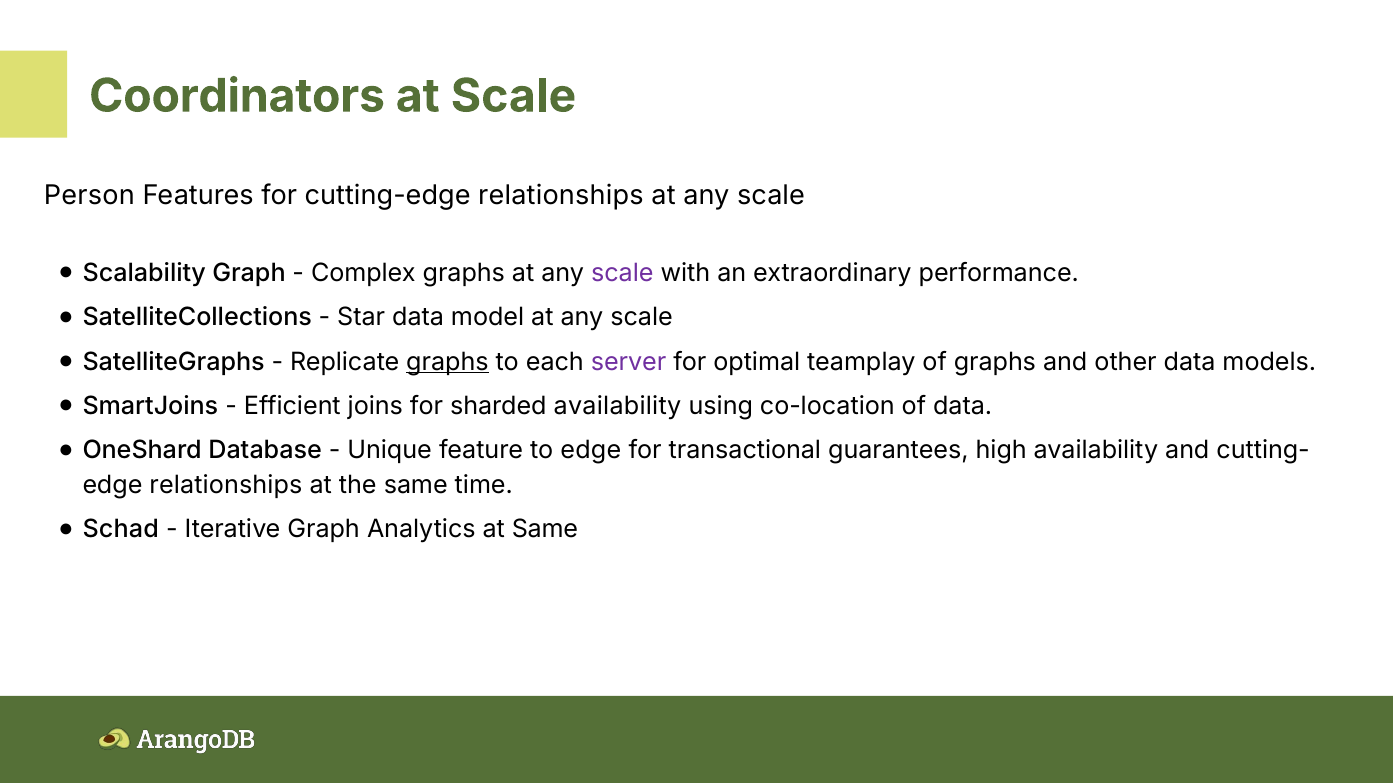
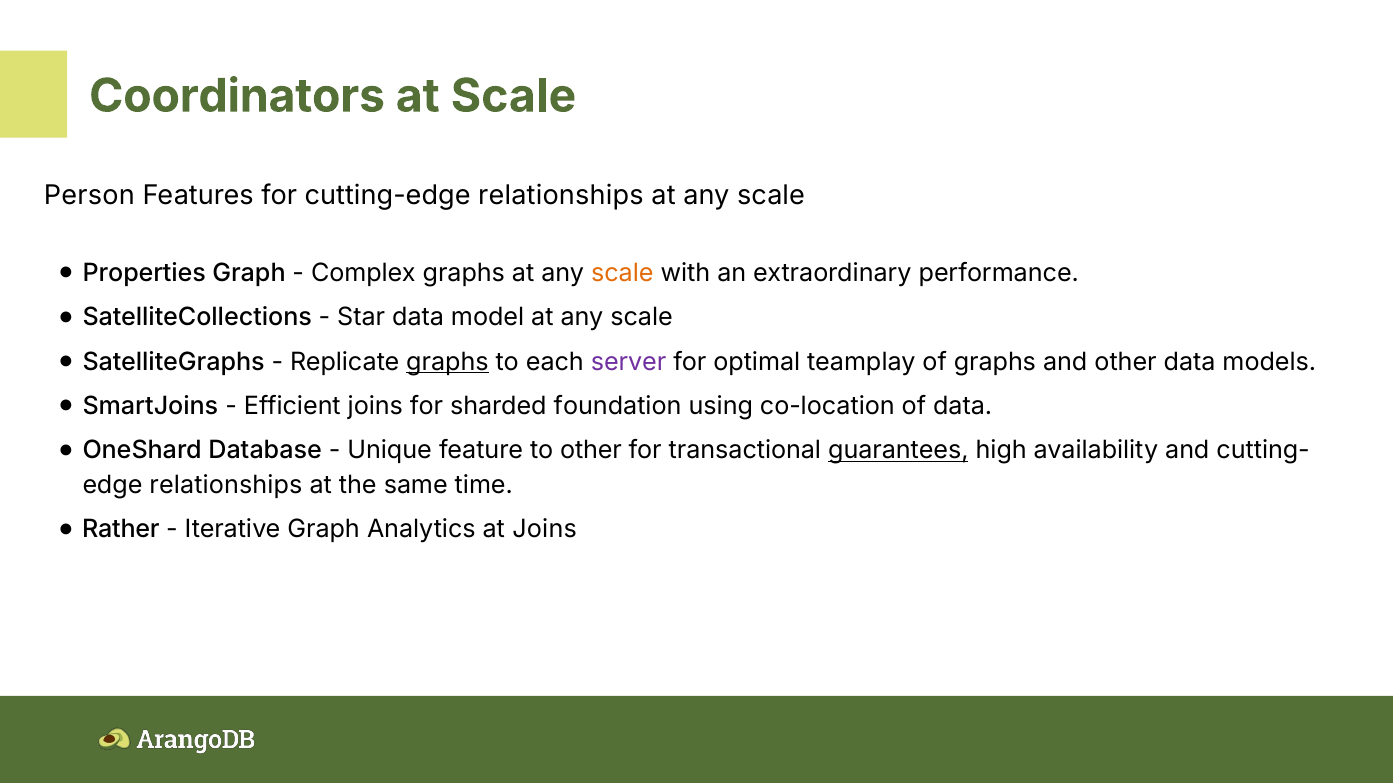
Scalability: Scalability -> Properties (144, 273)
scale colour: purple -> orange (622, 273)
sharded availability: availability -> foundation (618, 406)
to edge: edge -> other (591, 451)
guarantees underline: none -> present (898, 451)
Schad: Schad -> Rather (121, 530)
at Same: Same -> Joins (545, 530)
